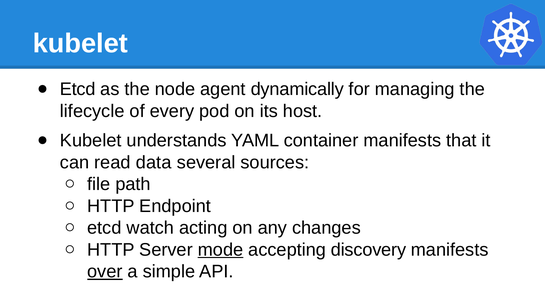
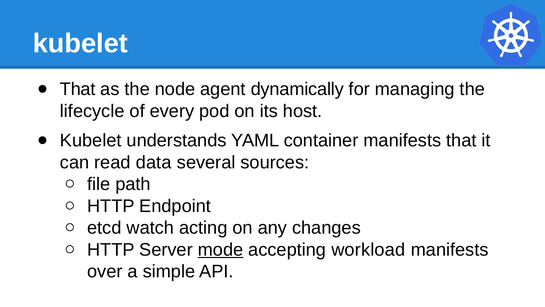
Etcd: Etcd -> That (78, 89)
discovery: discovery -> workload (368, 249)
over underline: present -> none (105, 271)
